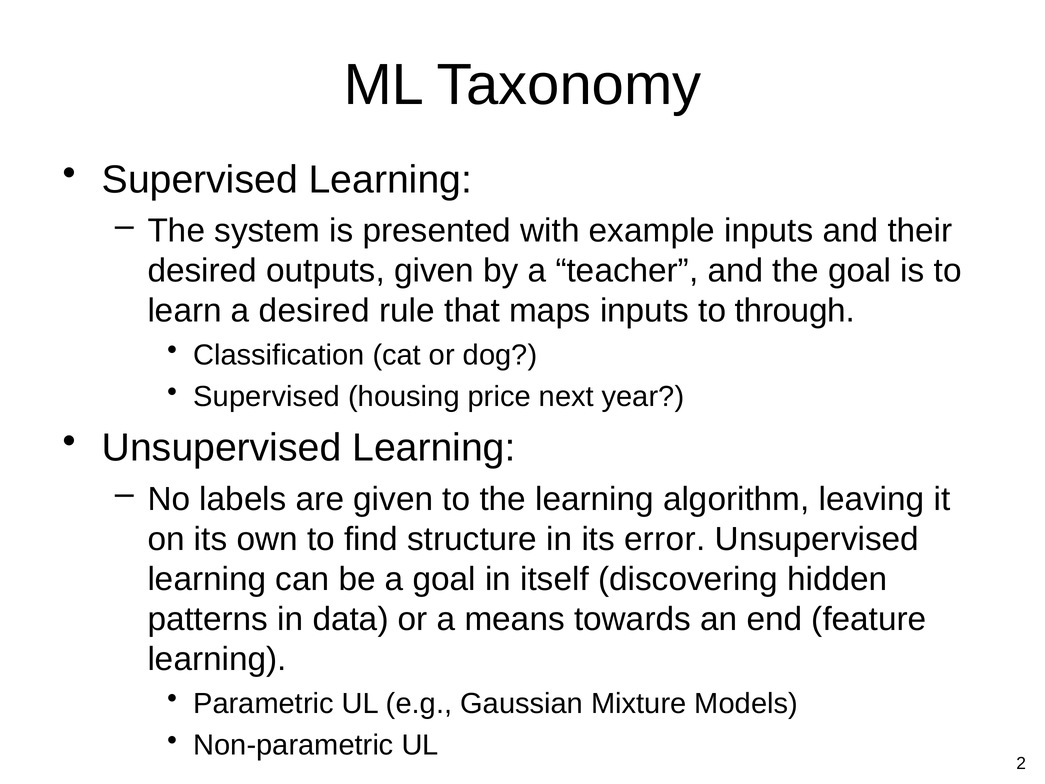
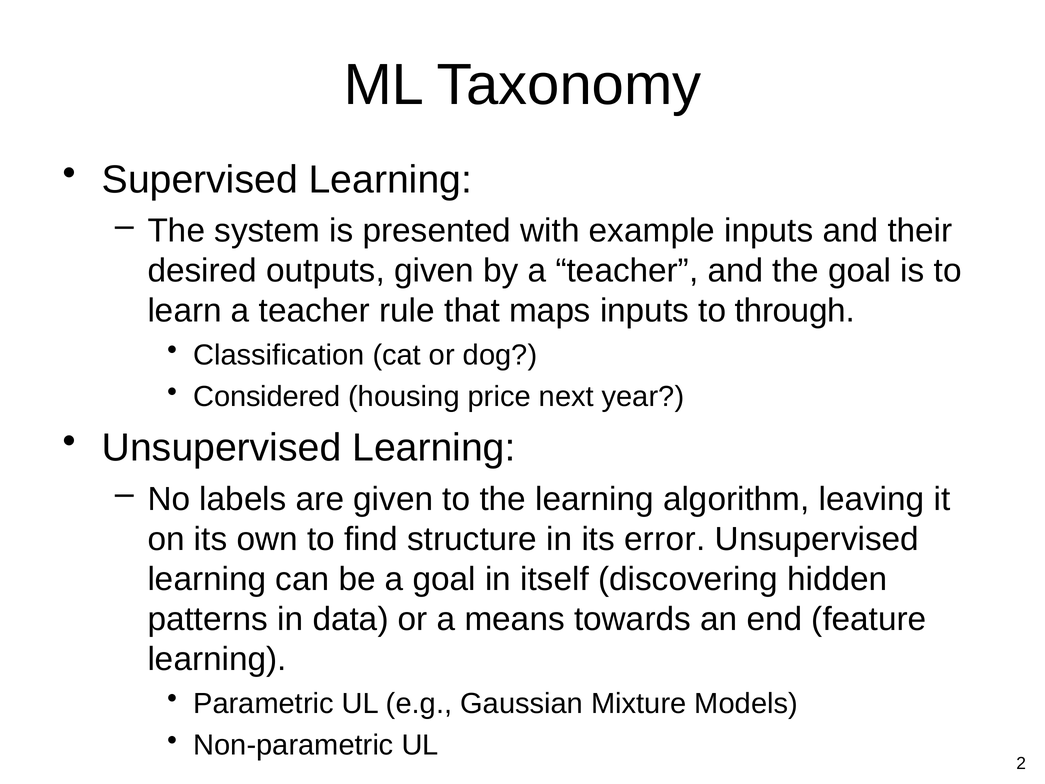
learn a desired: desired -> teacher (314, 311)
Supervised: Supervised -> Considered (267, 397)
